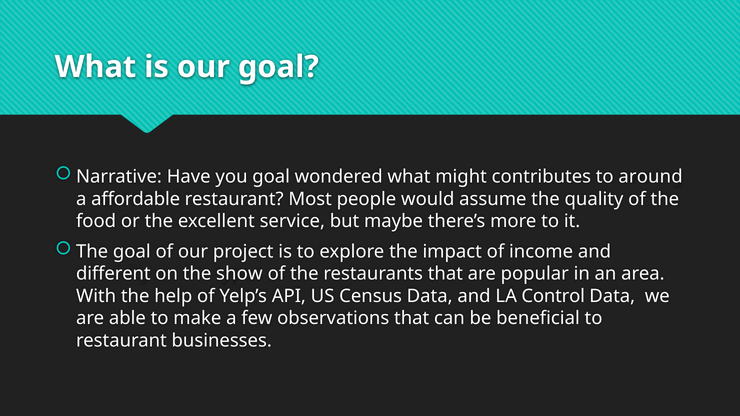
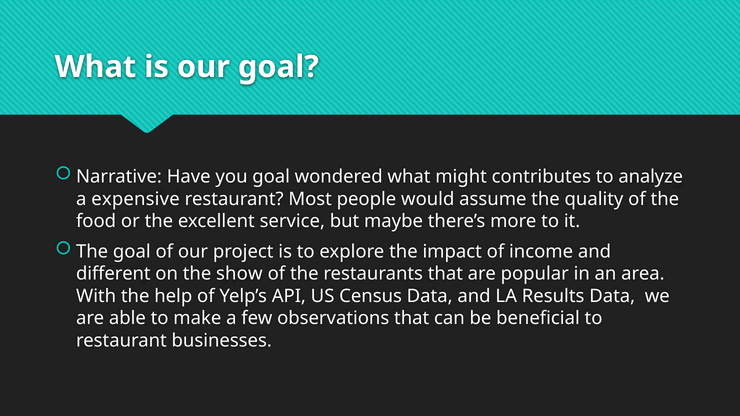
around: around -> analyze (651, 177)
affordable: affordable -> expensive (136, 199)
Control: Control -> Results (553, 296)
